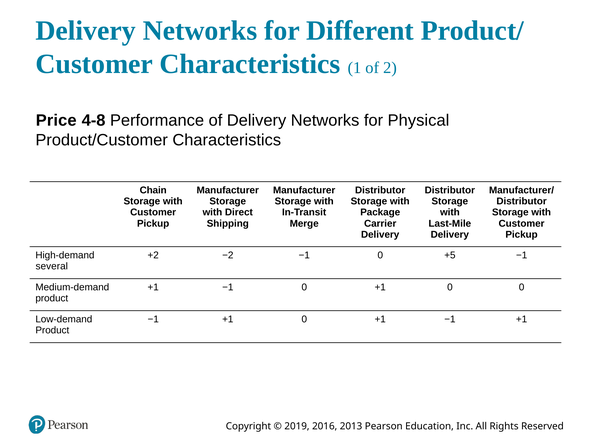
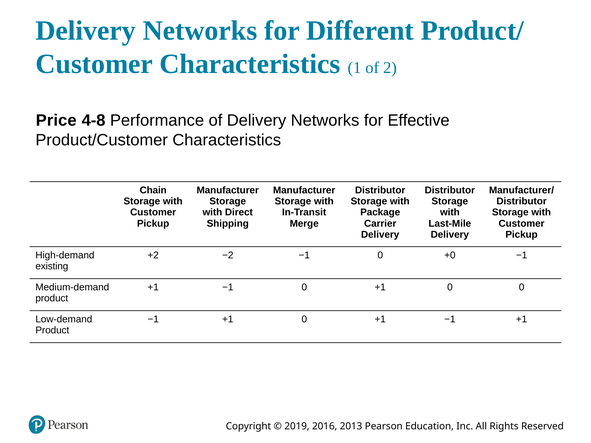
Physical: Physical -> Effective (419, 120)
+5: +5 -> +0 (450, 255)
several: several -> existing (52, 266)
